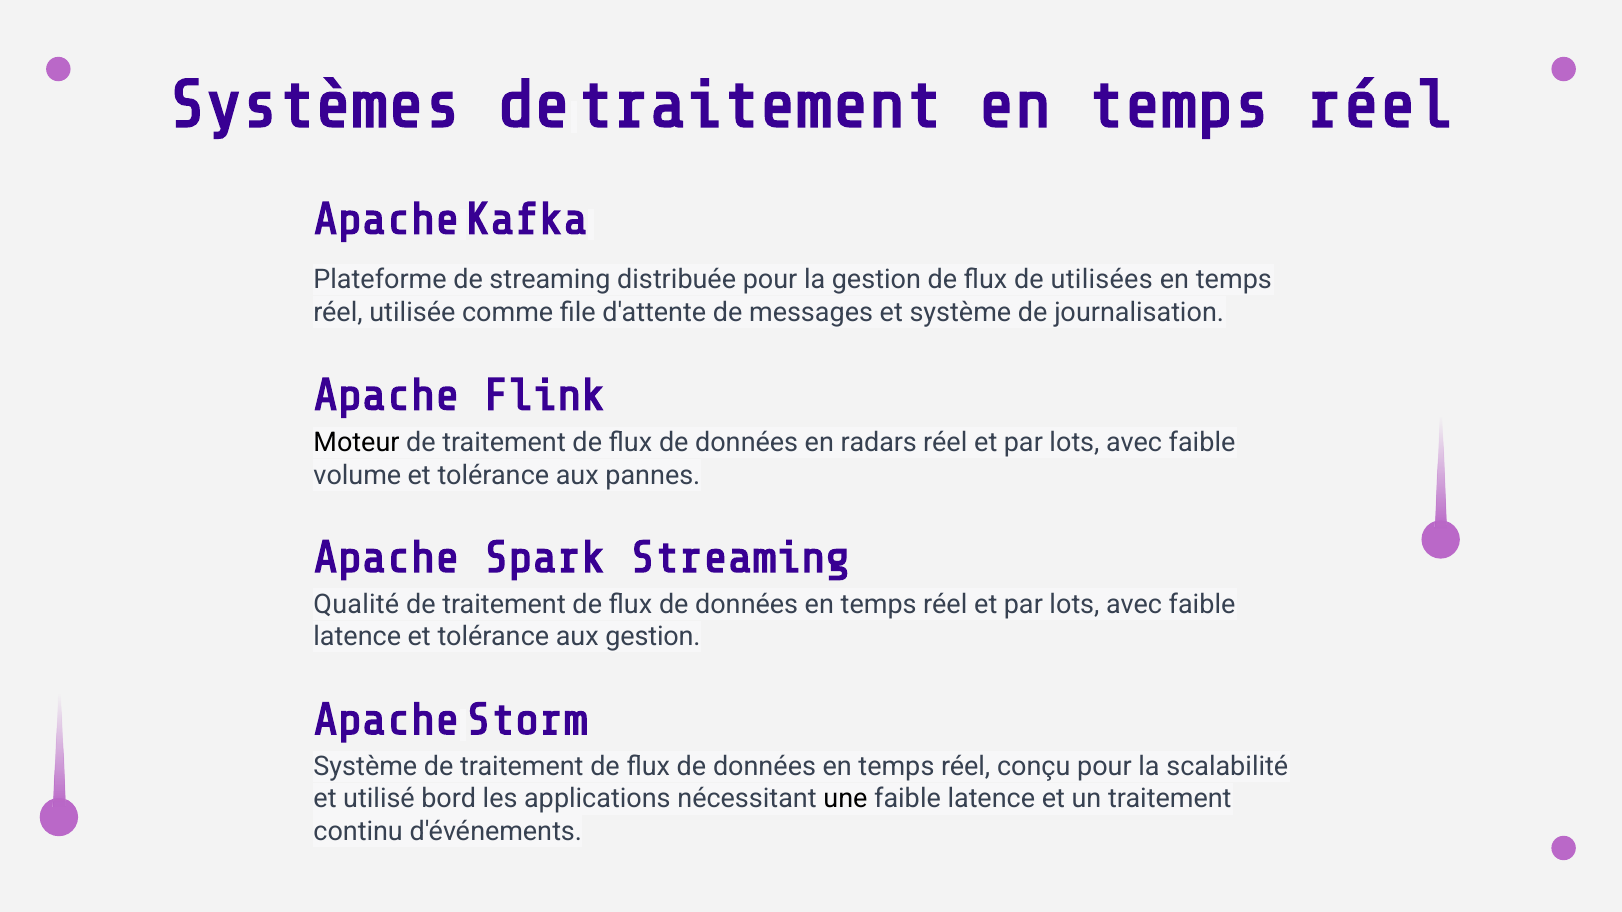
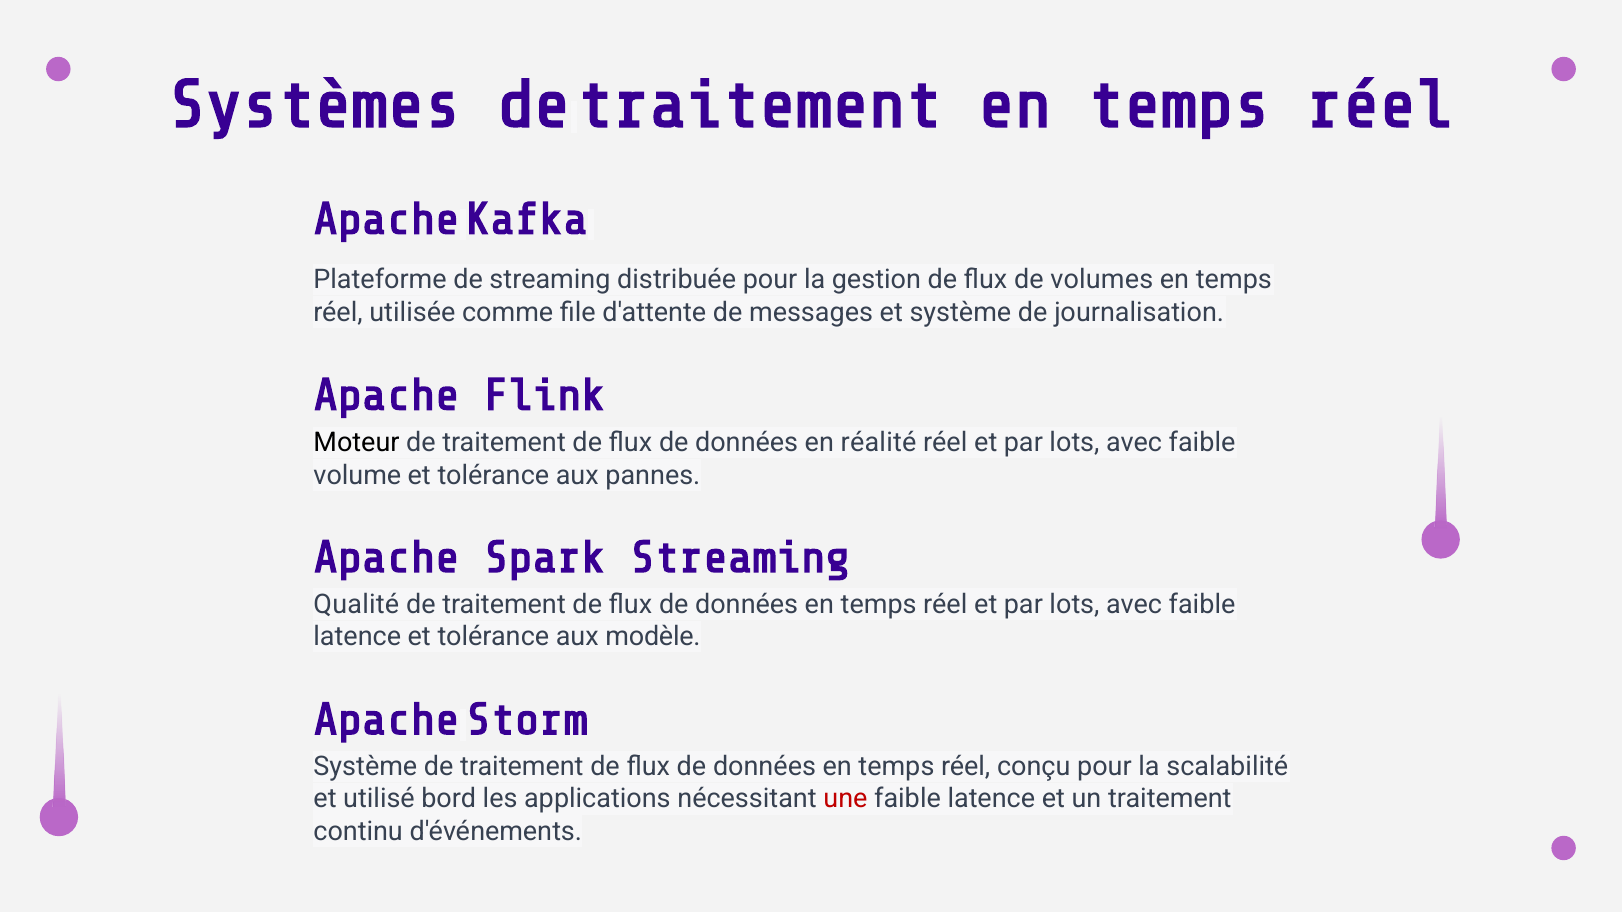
utilisées: utilisées -> volumes (1102, 280)
radars: radars -> réalité (879, 443)
aux gestion: gestion -> modèle (653, 637)
une colour: black -> red (845, 799)
